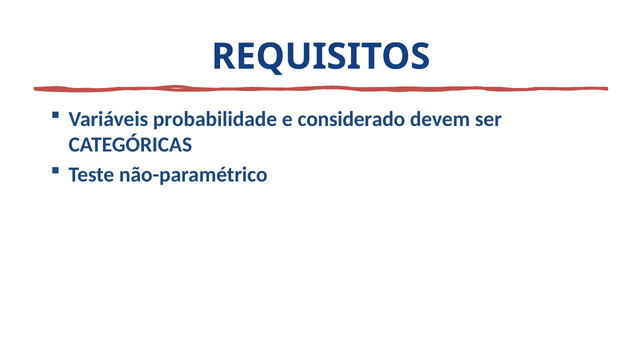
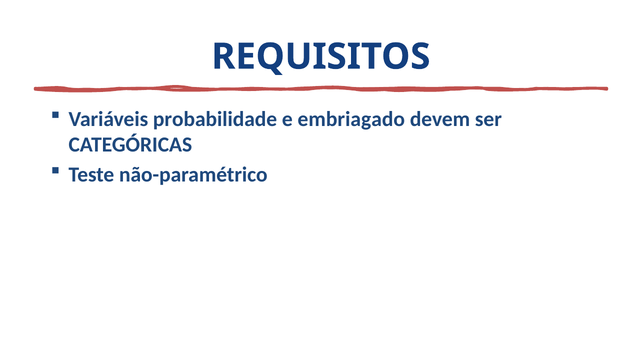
considerado: considerado -> embriagado (351, 119)
